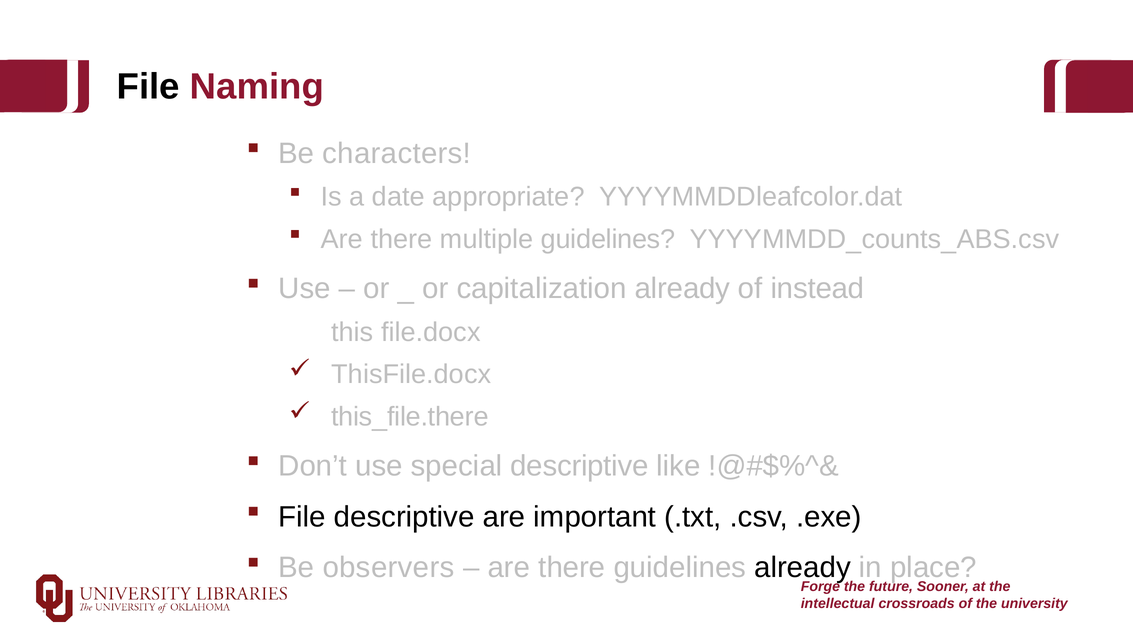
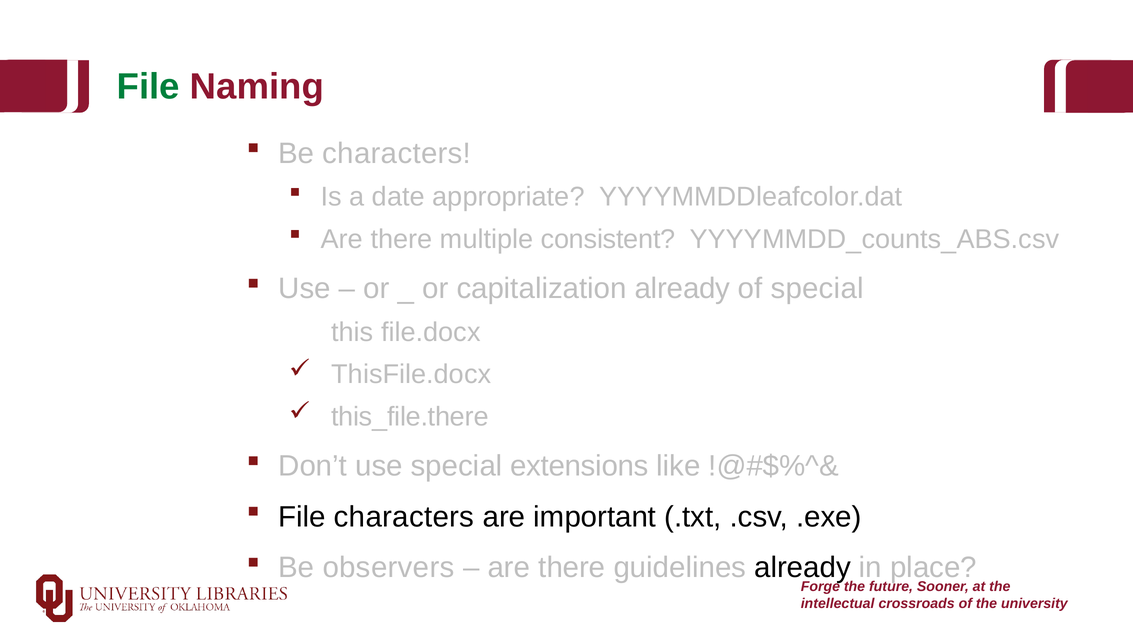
File colour: black -> green (148, 87)
multiple guidelines: guidelines -> consistent (608, 239)
of instead: instead -> special (817, 289)
special descriptive: descriptive -> extensions (579, 466)
File descriptive: descriptive -> characters (404, 517)
